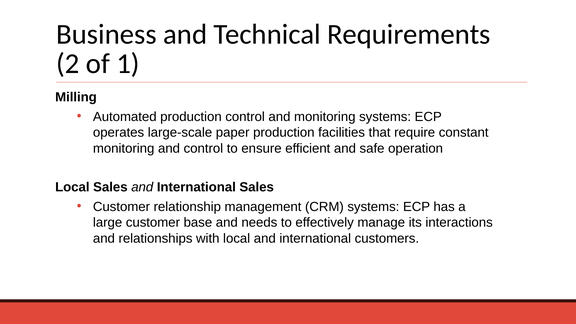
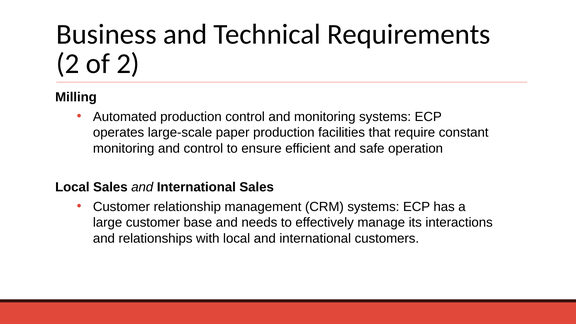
of 1: 1 -> 2 (128, 64)
